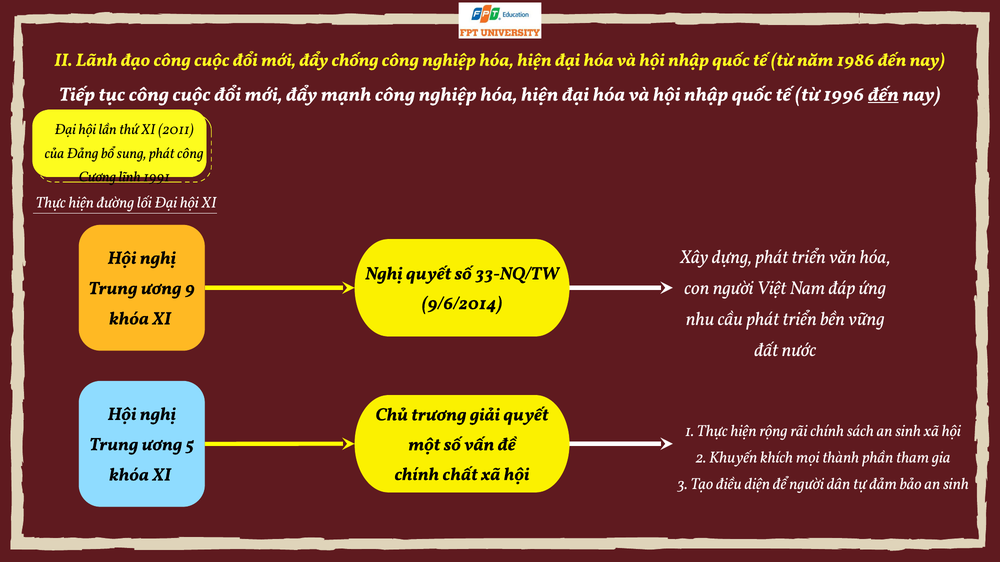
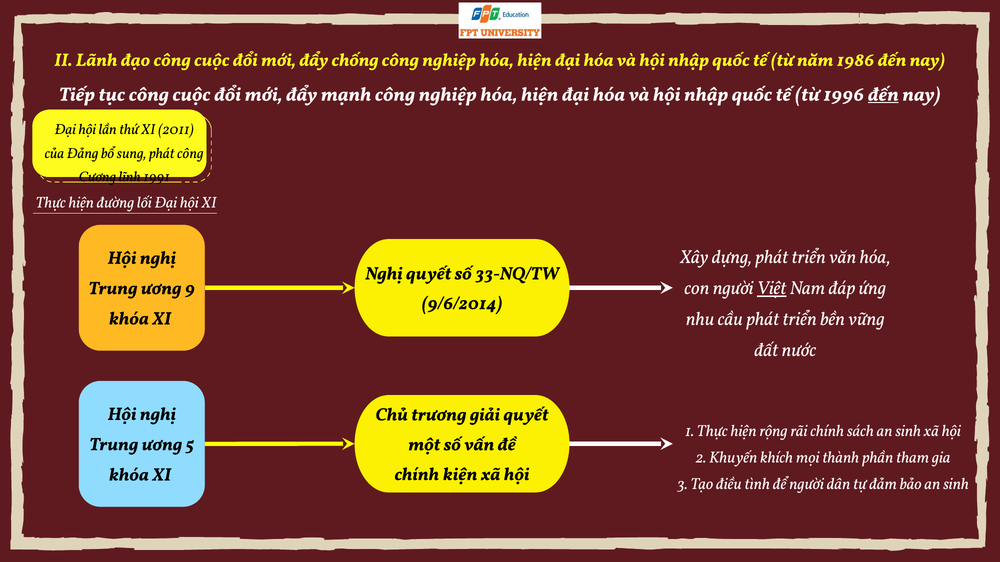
Việt underline: none -> present (772, 288)
chất: chất -> kiện (460, 475)
diện: diện -> tình (757, 484)
